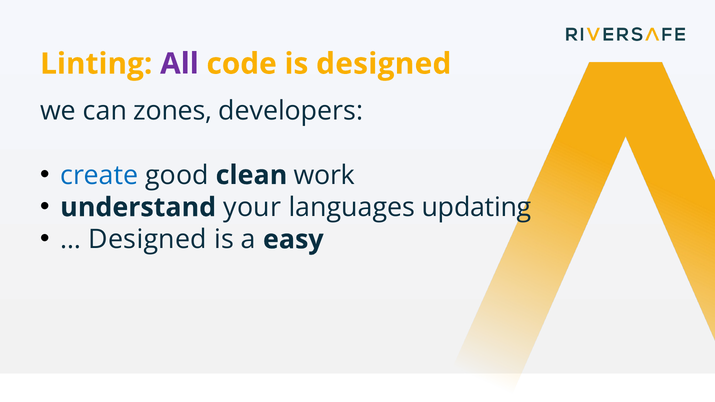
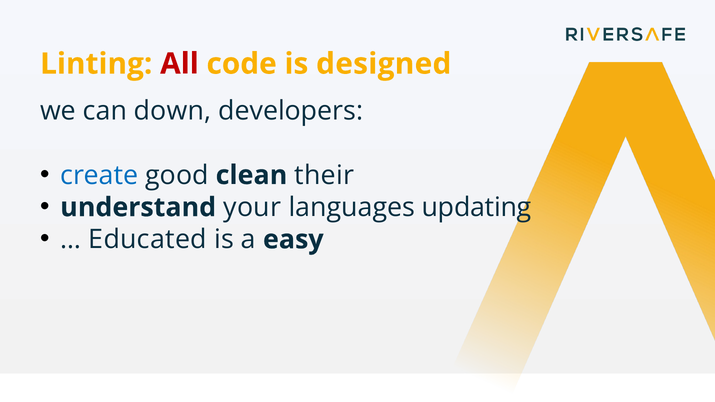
All colour: purple -> red (179, 64)
zones: zones -> down (173, 111)
work: work -> their (324, 175)
Designed: Designed -> Educated (148, 240)
